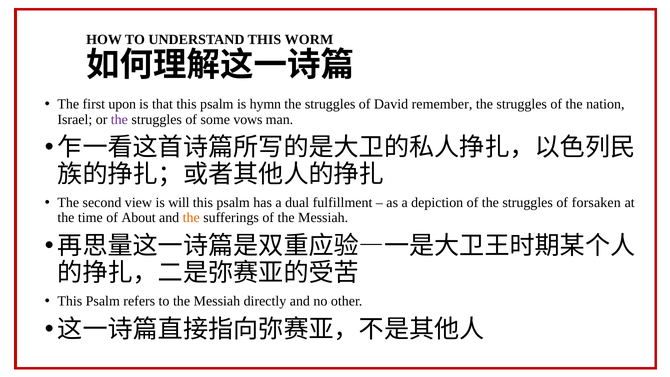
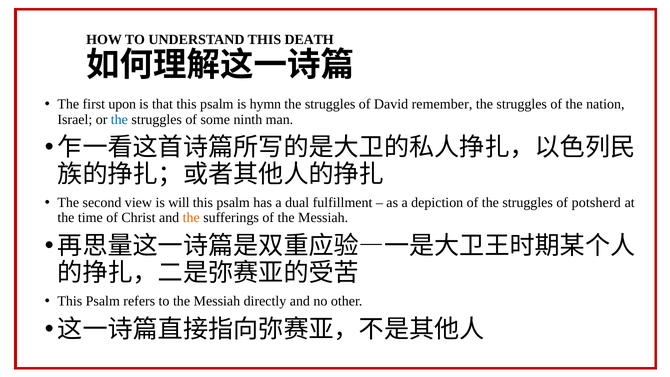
WORM: WORM -> DEATH (309, 39)
the colour: purple -> blue (119, 119)
vows: vows -> ninth (248, 119)
forsaken: forsaken -> potsherd (596, 203)
About: About -> Christ (138, 218)
